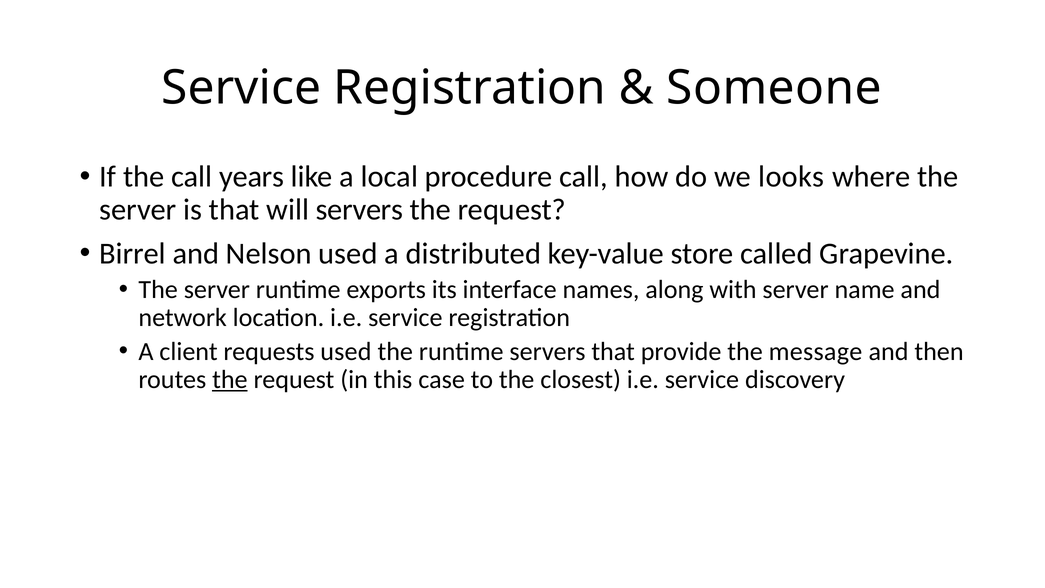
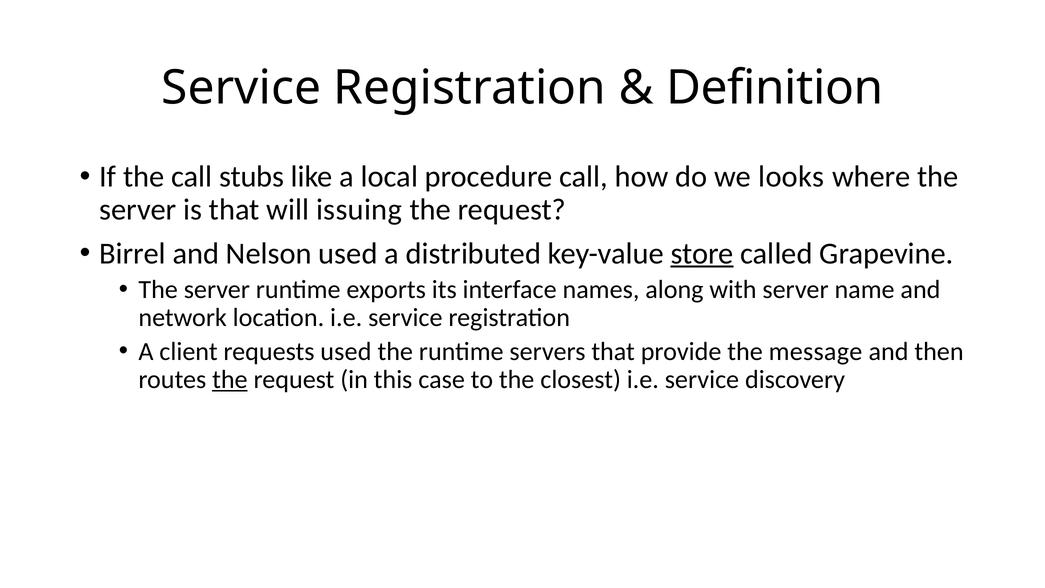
Someone: Someone -> Definition (775, 88)
years: years -> stubs (252, 177)
will servers: servers -> issuing (359, 210)
store underline: none -> present (702, 253)
